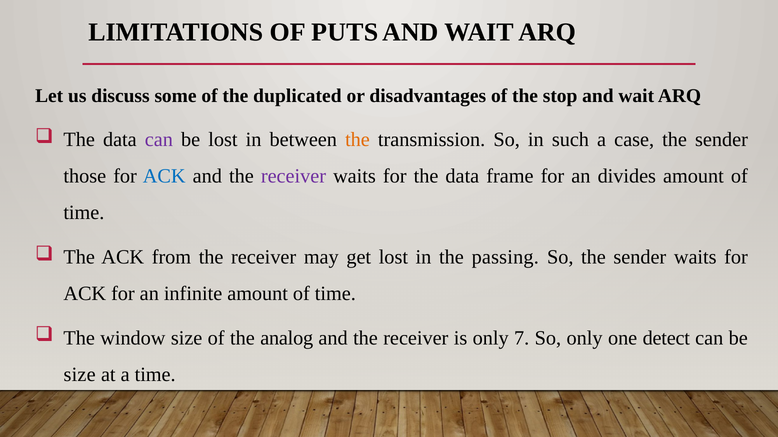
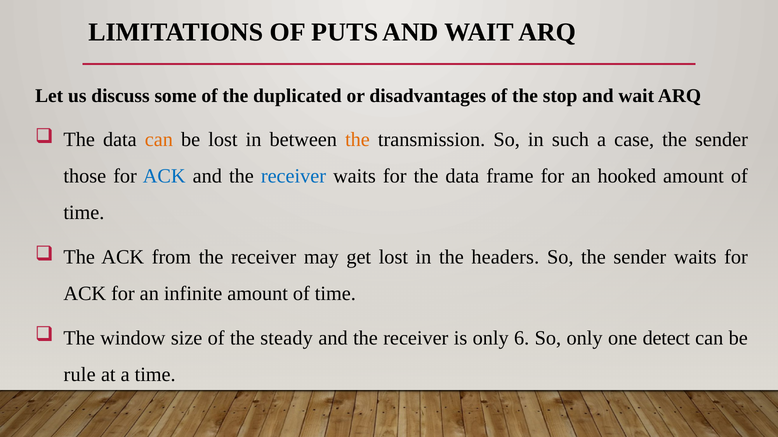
can colour: purple -> orange (159, 140)
receiver colour: purple -> blue (293, 176)
divides: divides -> hooked (627, 176)
passing: passing -> headers (505, 257)
analog: analog -> steady (287, 338)
7: 7 -> 6 (522, 338)
size: size -> rule (80, 375)
